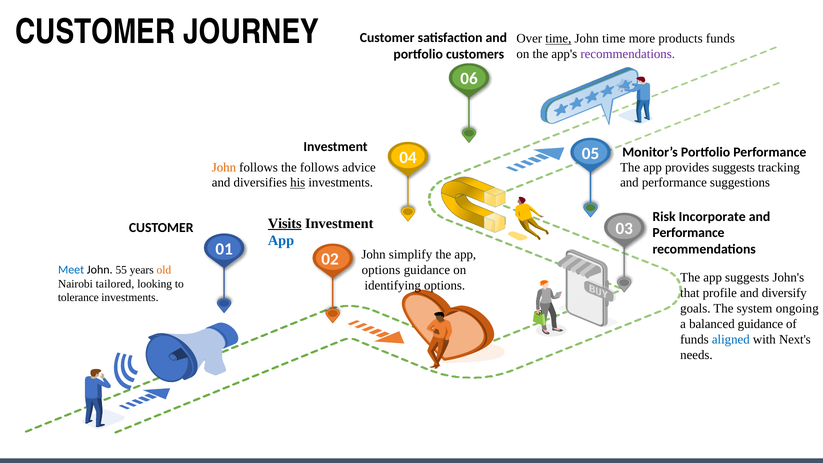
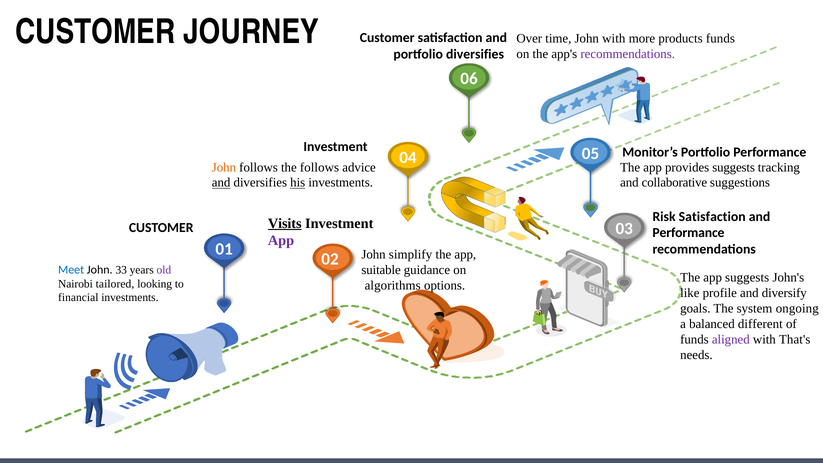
time underline: present -> none (558, 39)
John time: time -> with (614, 39)
portfolio customers: customers -> diversifies (475, 54)
and underline: none -> present (221, 183)
performance: performance -> collaborative (674, 183)
Risk Incorporate: Incorporate -> Satisfaction (712, 216)
App colour: blue -> purple (281, 240)
options: options -> suitable (381, 270)
55: 55 -> 33 (121, 270)
old colour: orange -> purple (164, 270)
identifying: identifying -> algorithms (393, 285)
that: that -> like (690, 293)
tolerance: tolerance -> financial (78, 297)
balanced guidance: guidance -> different (760, 324)
aligned colour: blue -> purple (731, 339)
Next's: Next's -> That's (795, 339)
